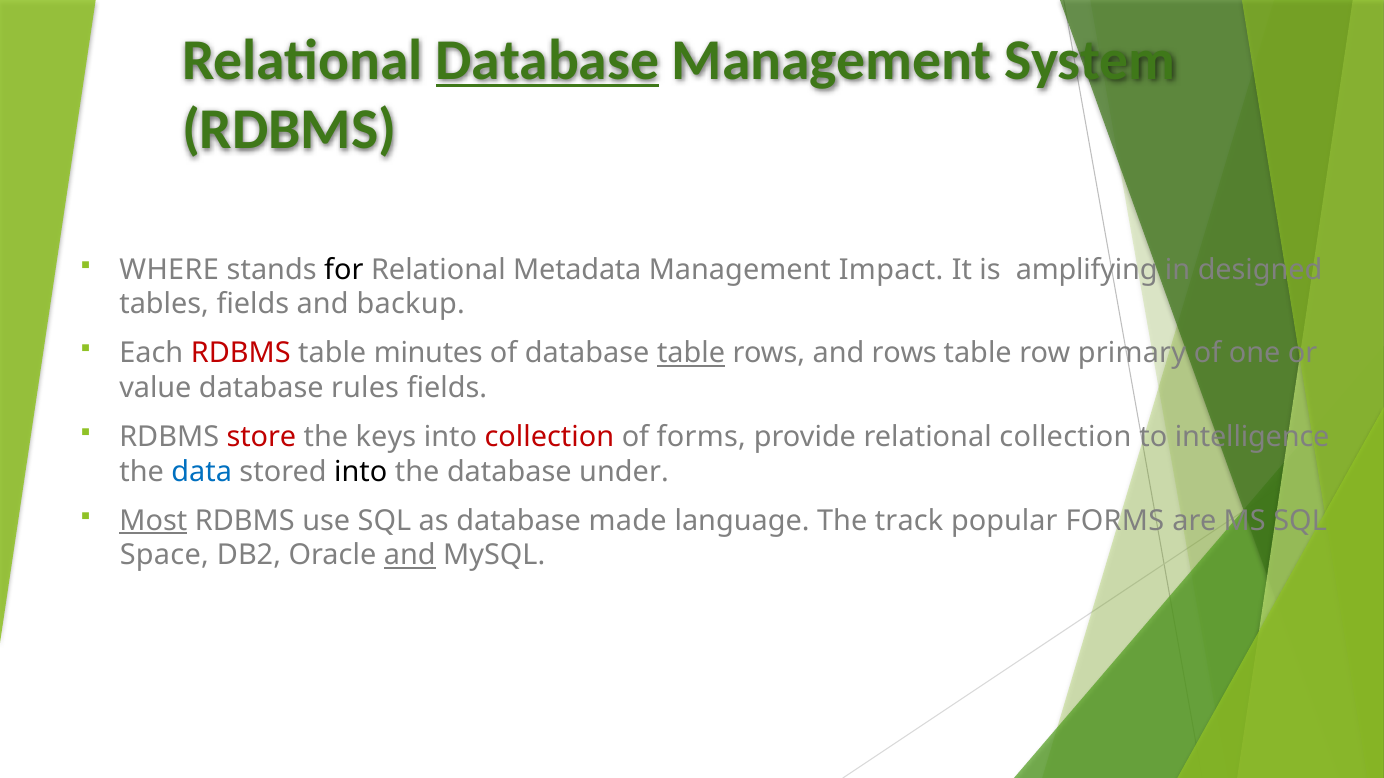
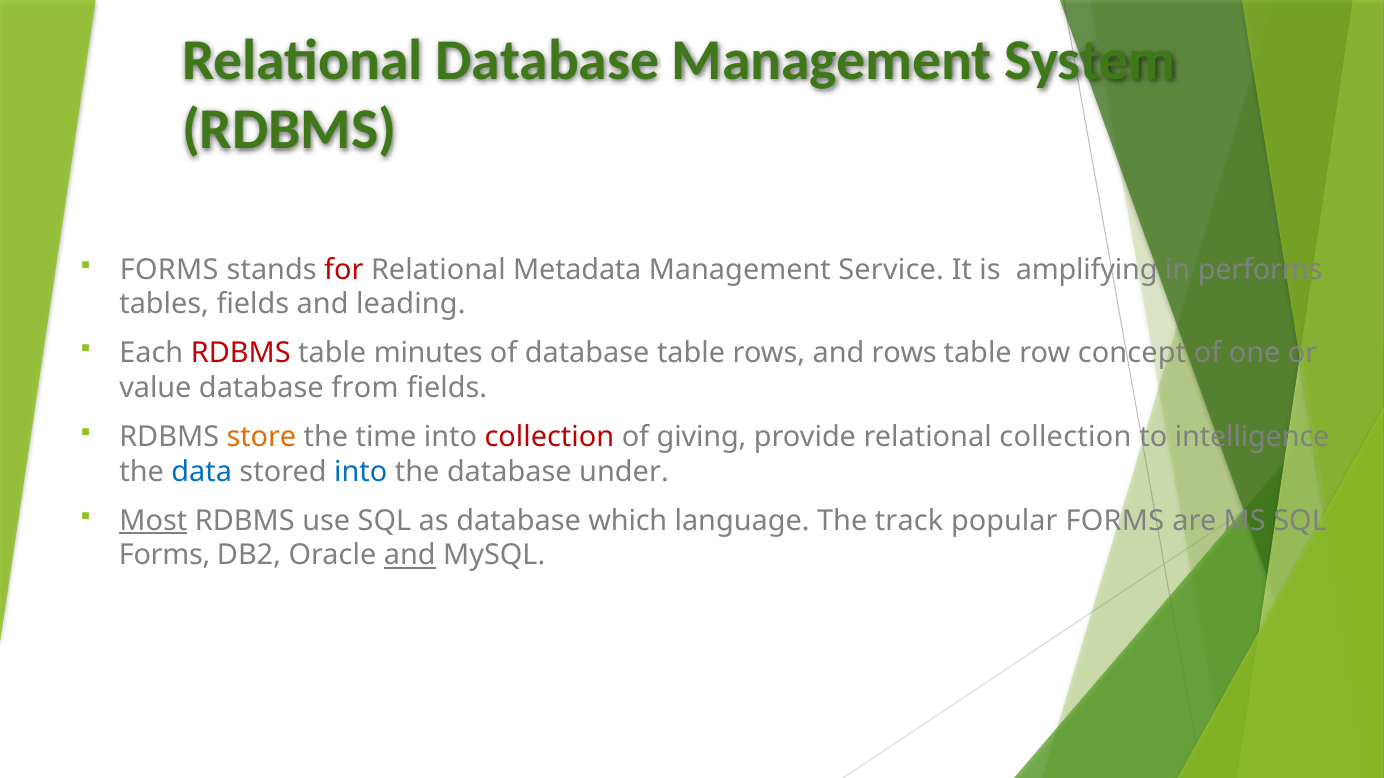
Database underline: present -> none (547, 61)
WHERE: WHERE -> FORMS (169, 270)
for colour: black -> red (344, 270)
Impact: Impact -> Service (891, 270)
designed: designed -> performs (1260, 270)
backup: backup -> leading (411, 305)
table underline: present -> none (691, 354)
primary: primary -> concept (1132, 354)
rules: rules -> from (365, 388)
store colour: red -> orange (261, 437)
keys: keys -> time (386, 437)
of forms: forms -> giving (702, 437)
into colour: black -> blue (361, 472)
made: made -> which (628, 521)
Space: Space -> Forms (165, 556)
